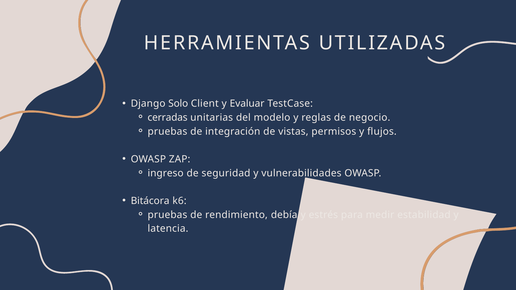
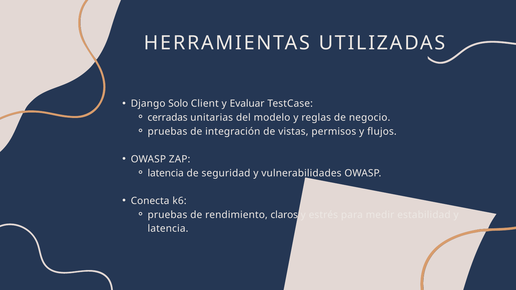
ingreso: ingreso -> latencia (166, 173)
Bitácora: Bitácora -> Conecta (150, 201)
debía: debía -> claros (284, 215)
